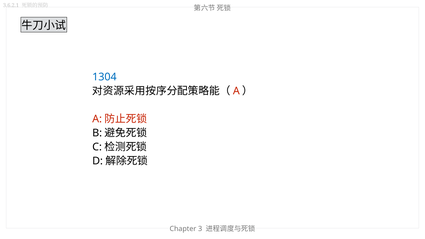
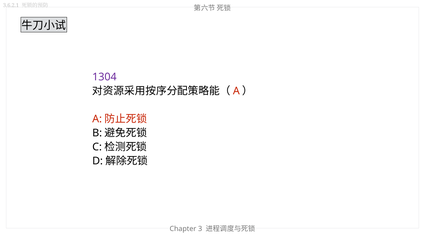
1304 colour: blue -> purple (104, 77)
